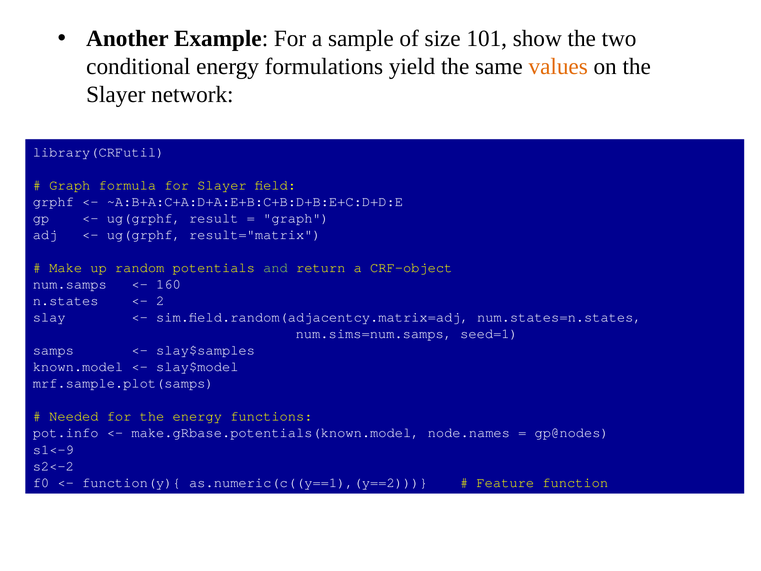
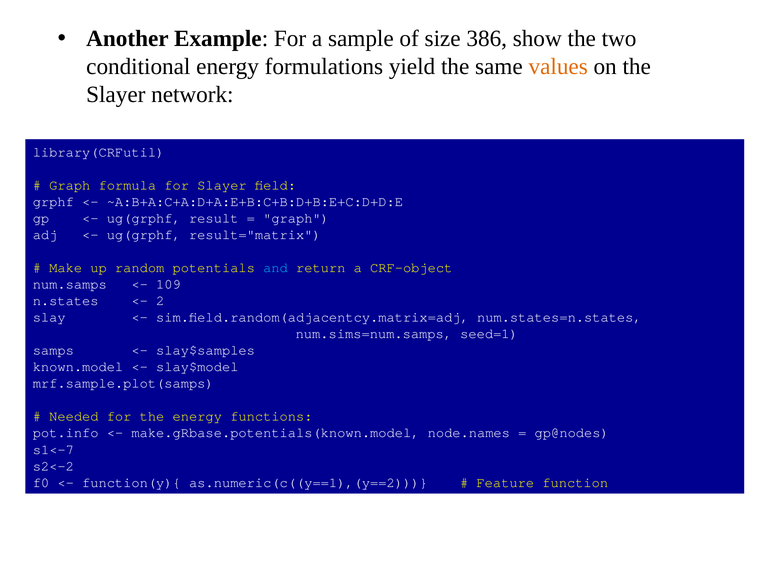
101: 101 -> 386 (487, 39)
and colour: light green -> light blue (275, 268)
160: 160 -> 109 (168, 284)
s1<-9: s1<-9 -> s1<-7 (53, 449)
